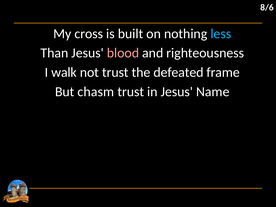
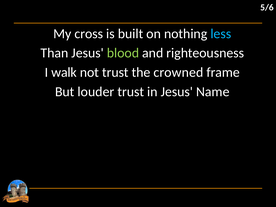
8/6: 8/6 -> 5/6 (267, 8)
blood colour: pink -> light green (123, 53)
defeated: defeated -> crowned (178, 72)
chasm: chasm -> louder (96, 92)
